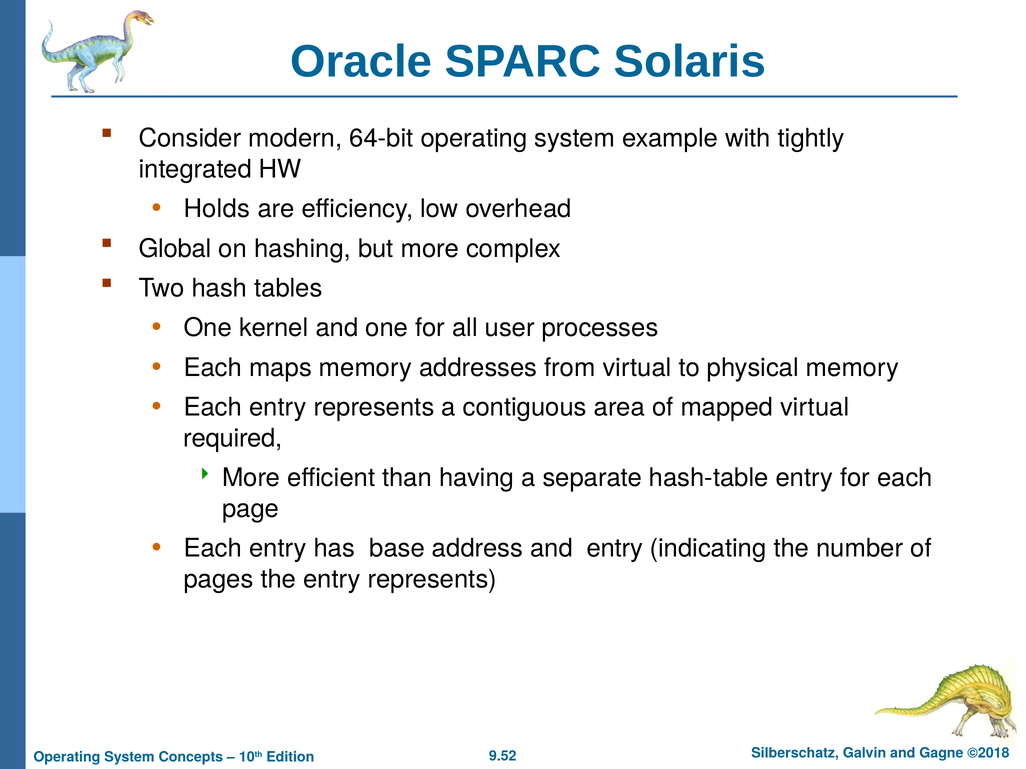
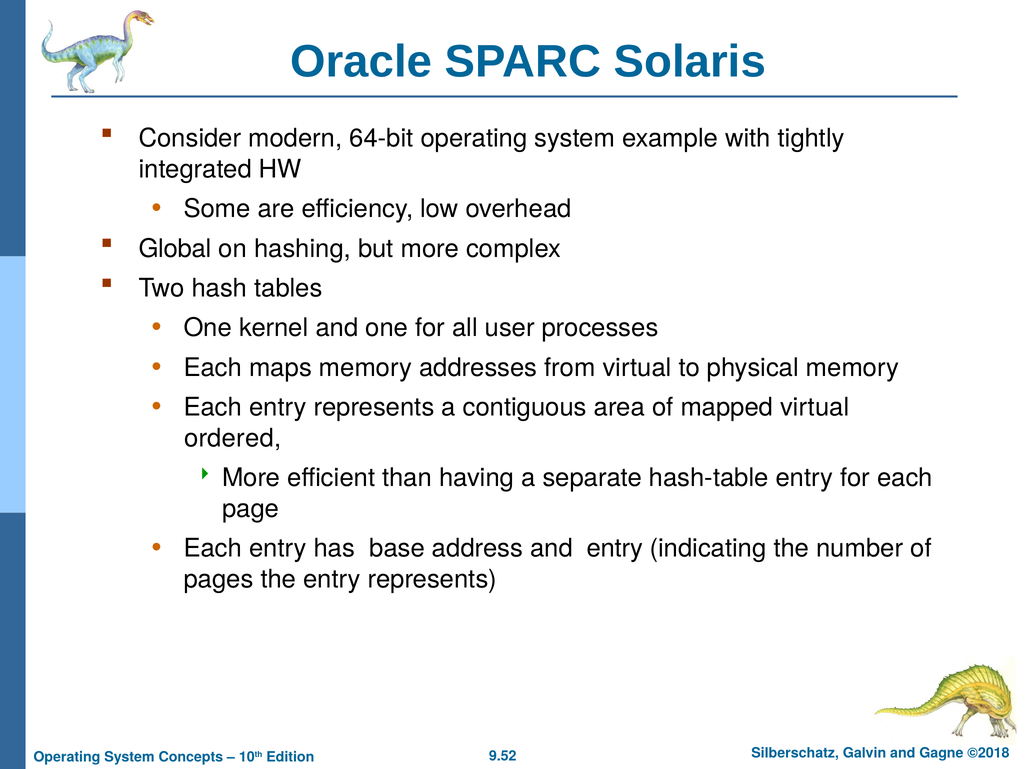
Holds: Holds -> Some (217, 209)
required: required -> ordered (233, 438)
